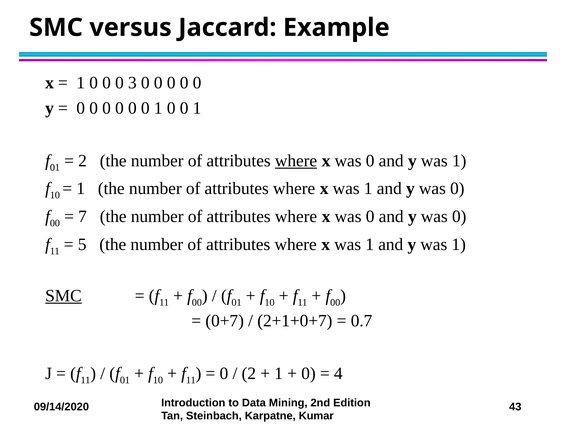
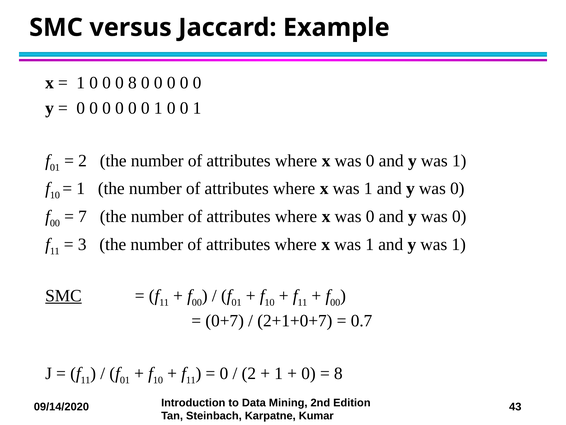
0 3: 3 -> 8 (132, 83)
where underline: present -> none (296, 161)
5: 5 -> 3 (82, 244)
4: 4 -> 8 (338, 373)
